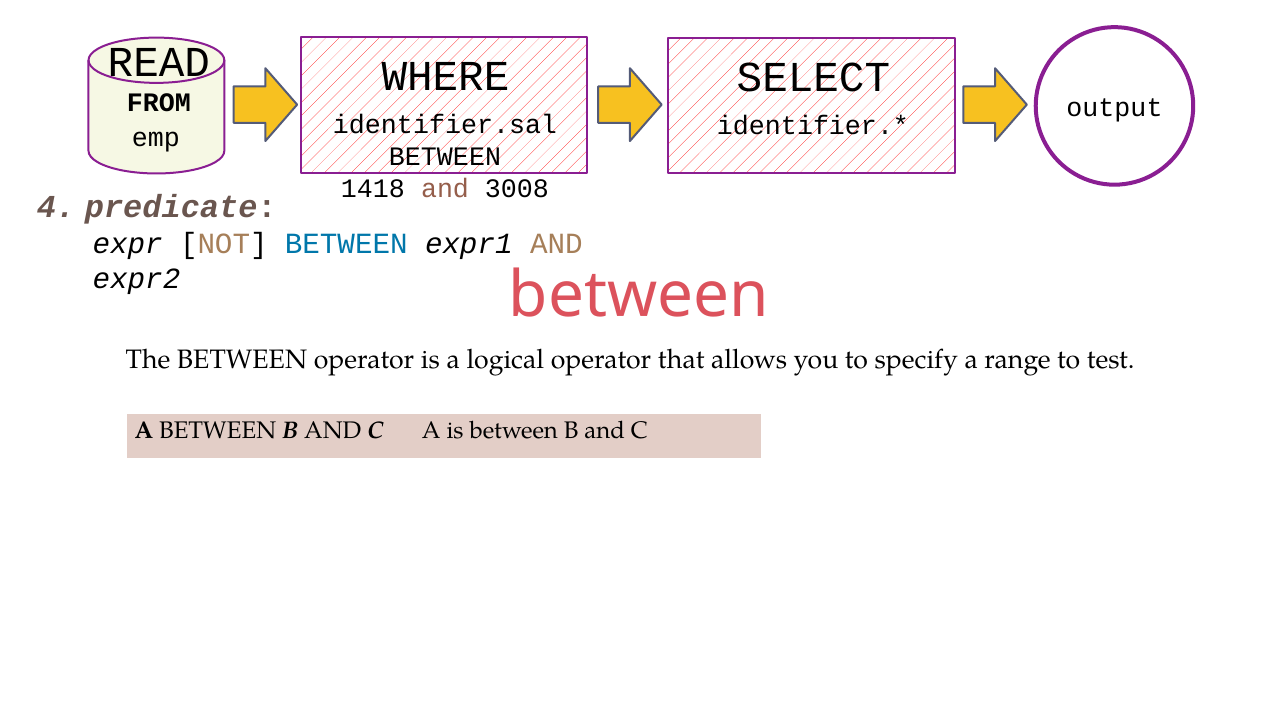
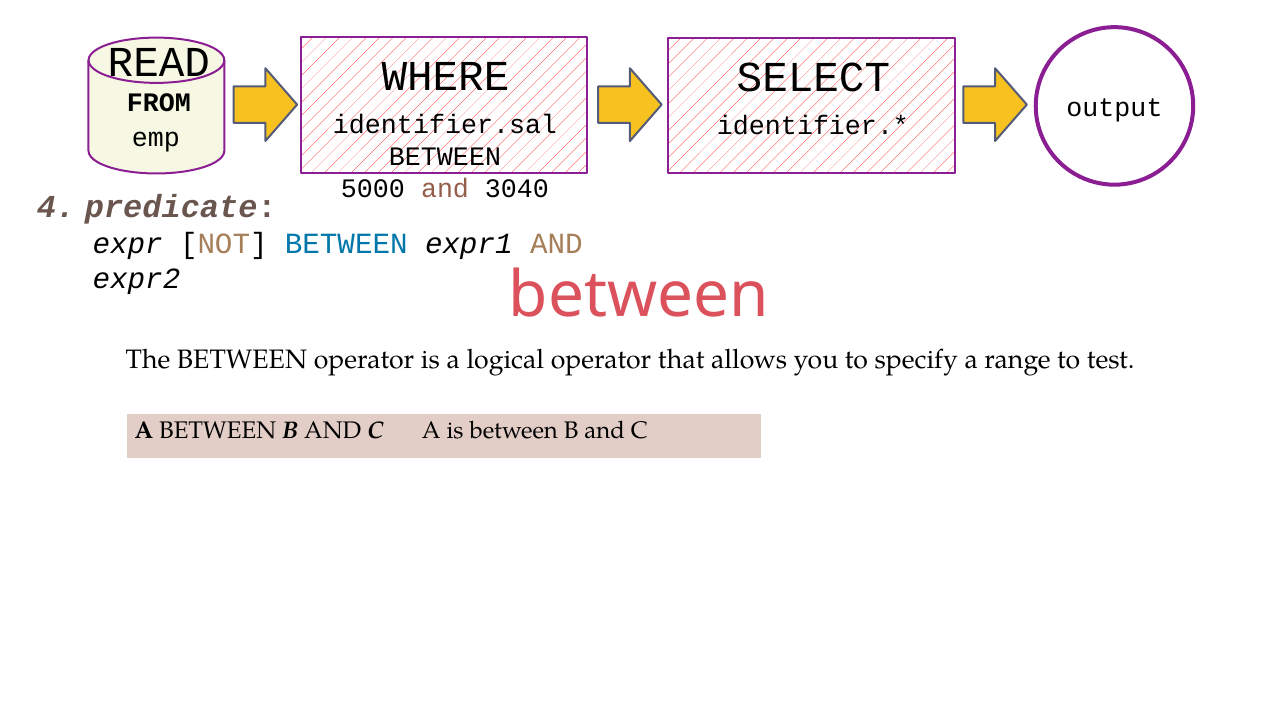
1418: 1418 -> 5000 (373, 188)
3008: 3008 -> 3040 (517, 188)
